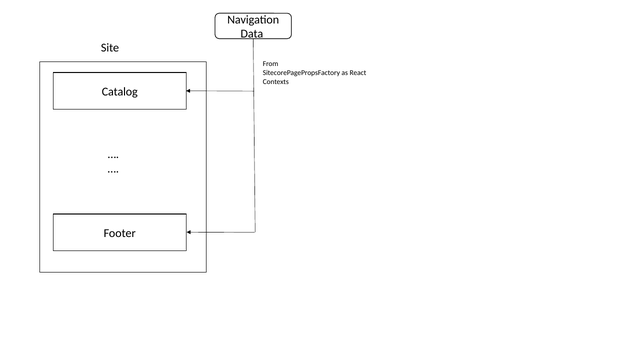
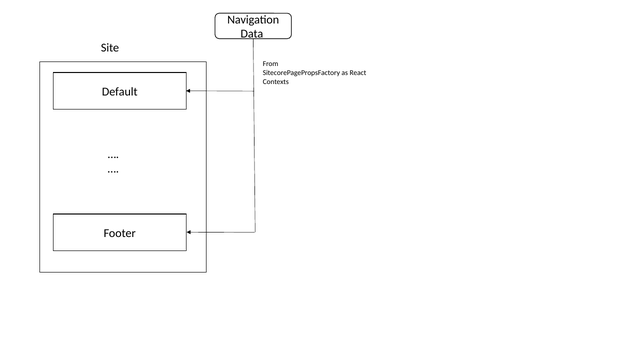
Catalog: Catalog -> Default (120, 92)
